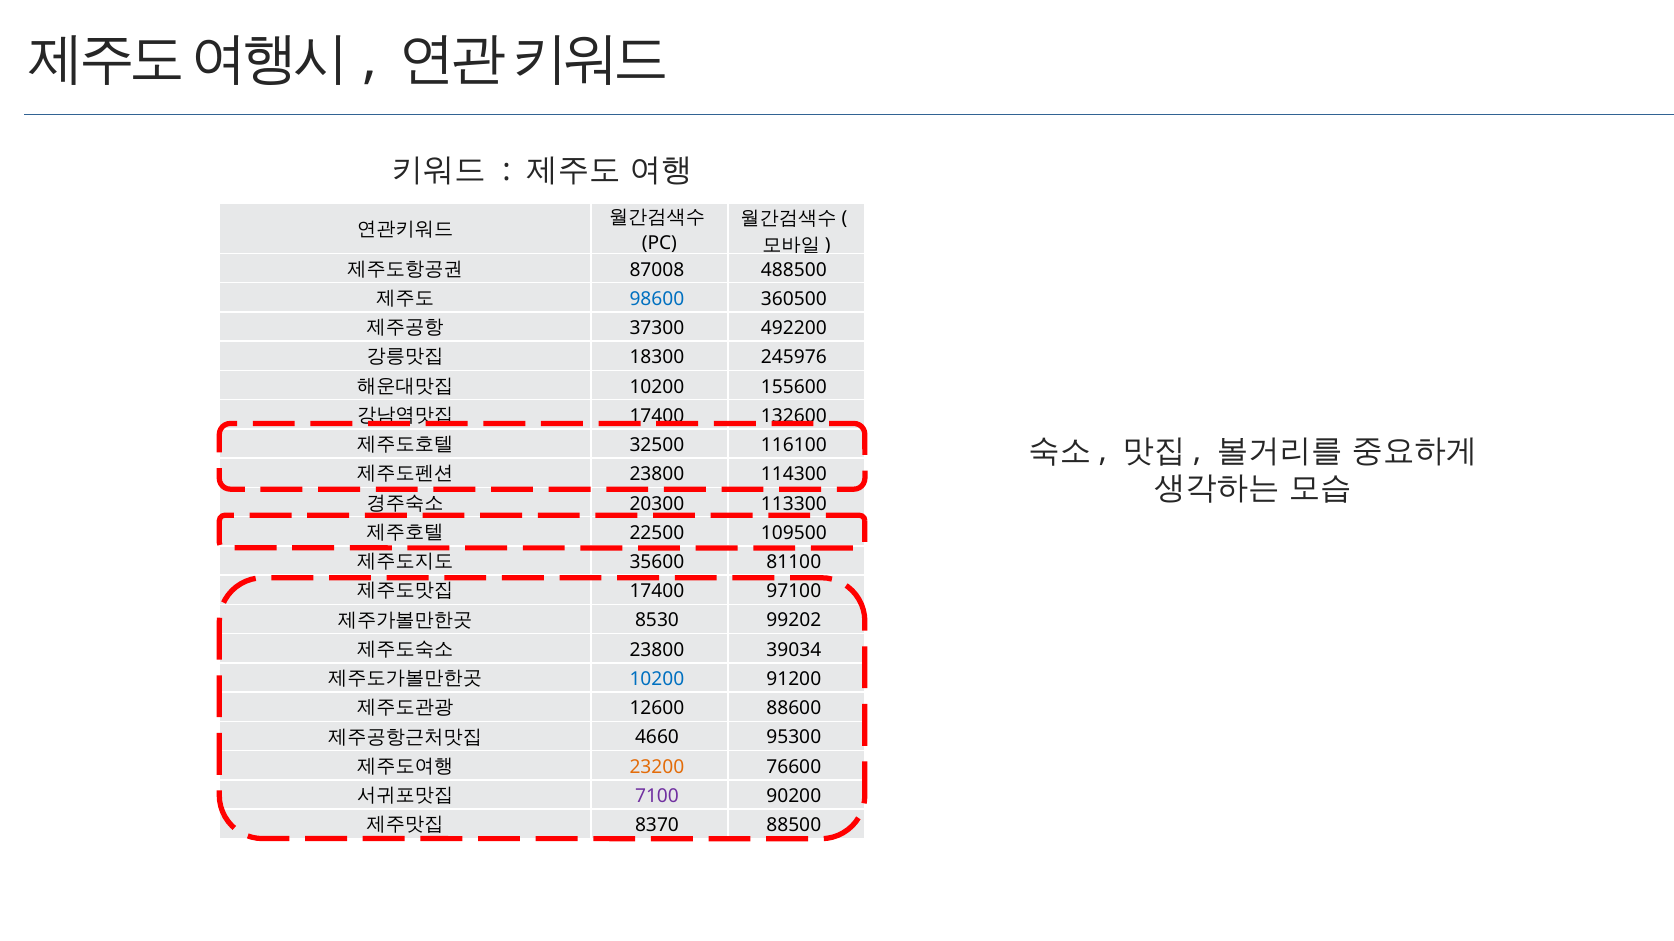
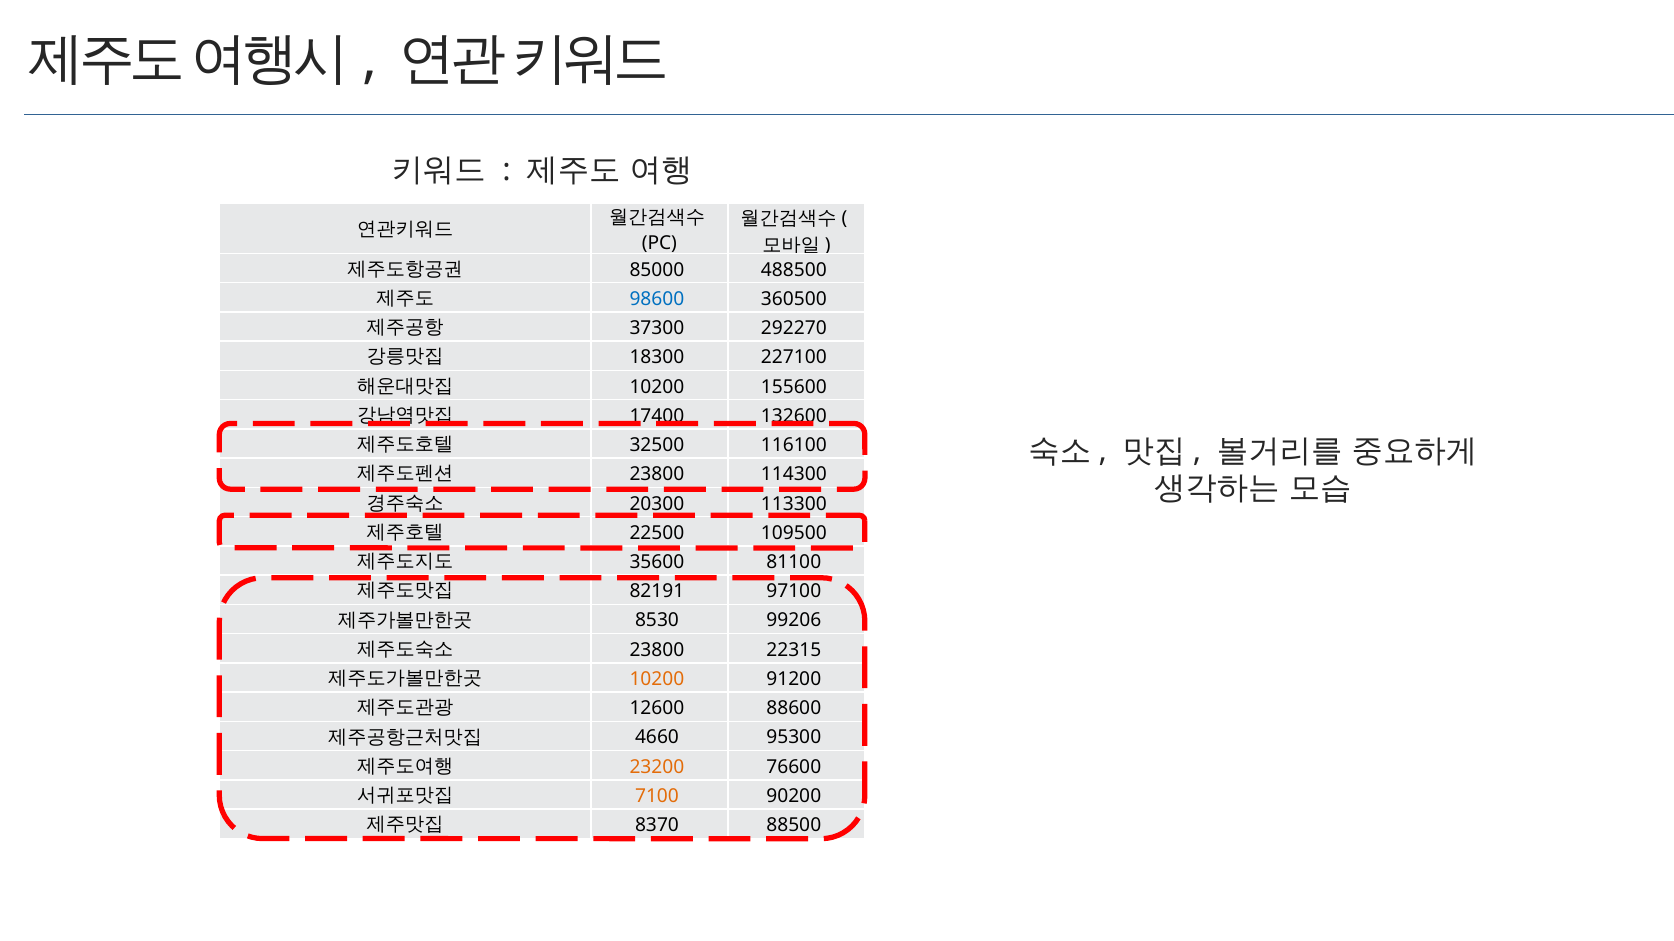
87008: 87008 -> 85000 (657, 270)
492200: 492200 -> 292270 (794, 328)
245976: 245976 -> 227100 (794, 358)
17400: 17400 -> 82191 (657, 592)
99202: 99202 -> 99206 (794, 621)
39034: 39034 -> 22315 (794, 650)
10200 colour: blue -> orange (657, 680)
7100 colour: purple -> orange (657, 797)
